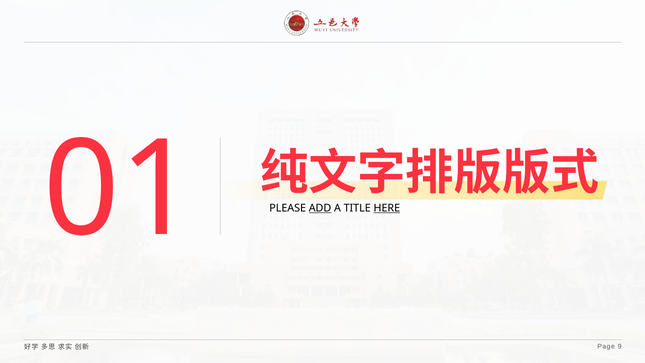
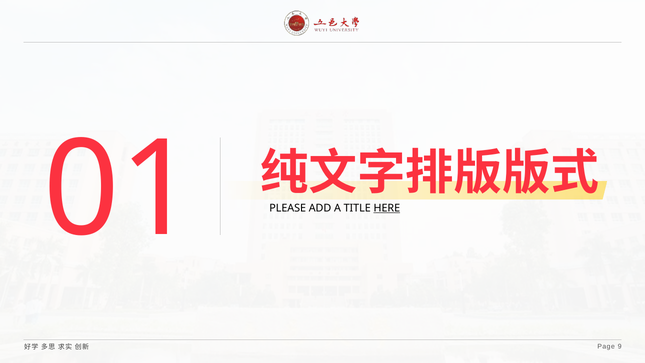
ADD underline: present -> none (320, 208)
